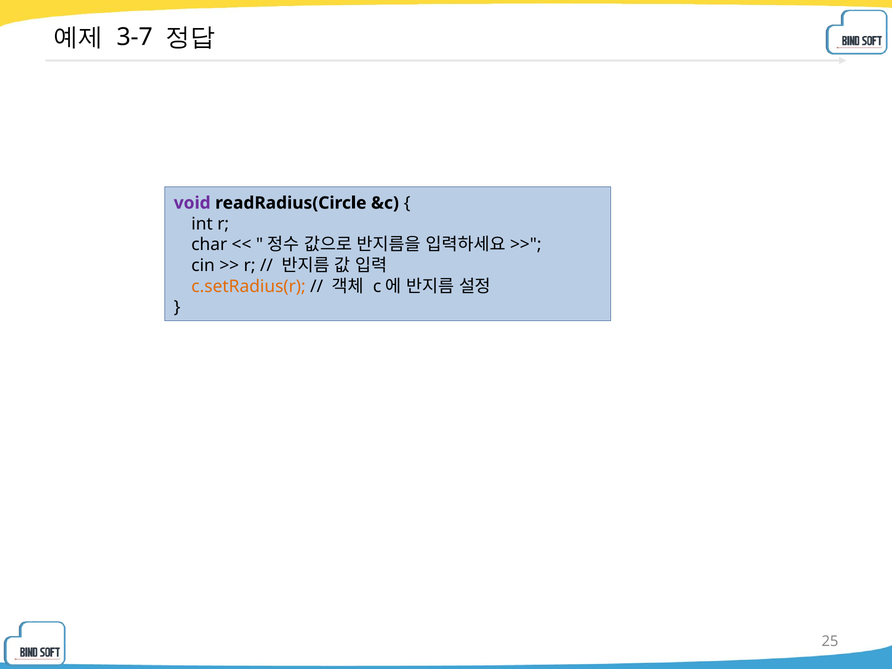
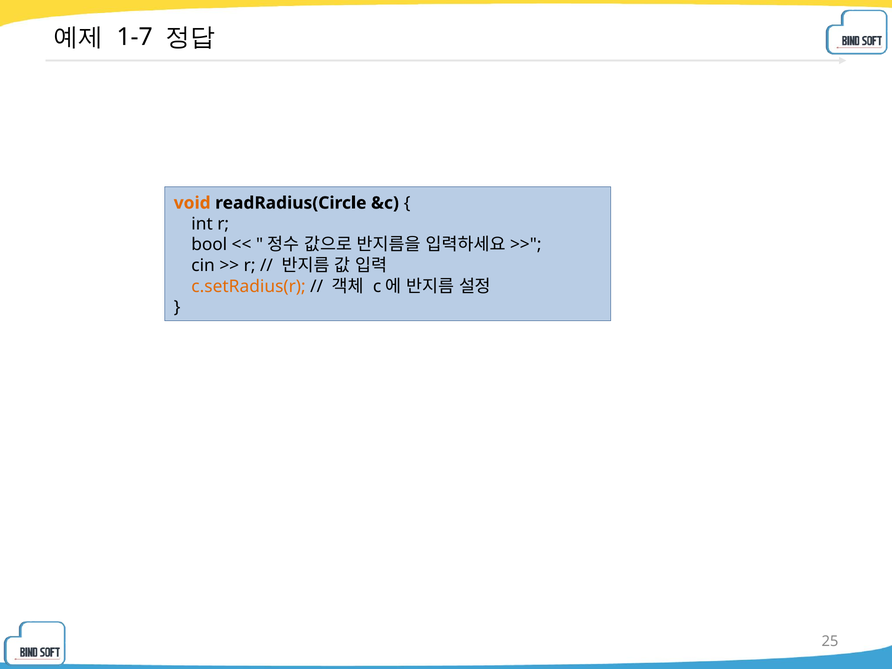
3-7: 3-7 -> 1-7 (135, 37)
void colour: purple -> orange (192, 203)
char: char -> bool (209, 245)
